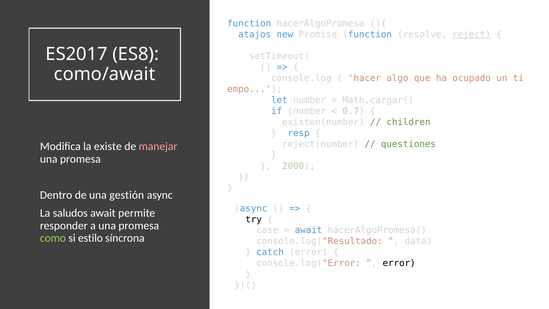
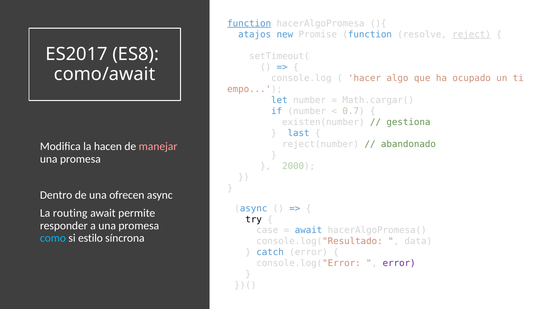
function underline: none -> present (249, 23)
children: children -> gestiona (408, 122)
resp: resp -> last (299, 133)
questiones: questiones -> abandonado (408, 144)
existe: existe -> hacen (108, 146)
gestión: gestión -> ofrecen (127, 195)
saludos: saludos -> routing (70, 213)
como colour: light green -> light blue (53, 238)
error colour: black -> purple (399, 263)
